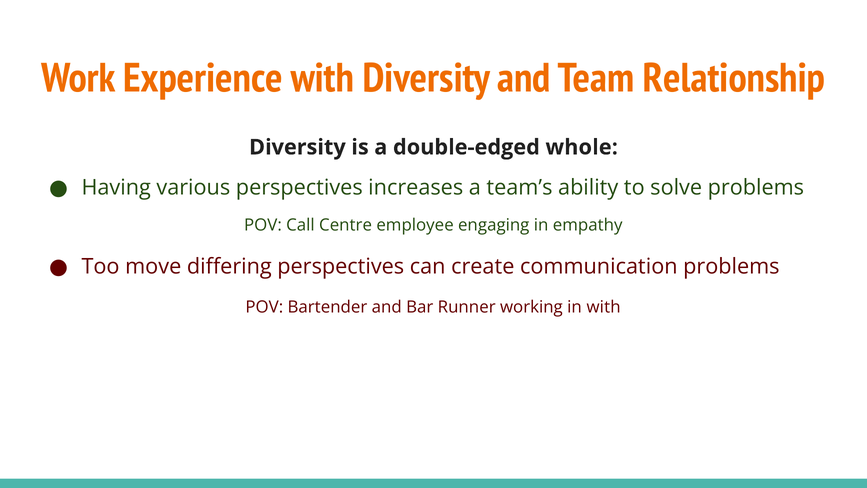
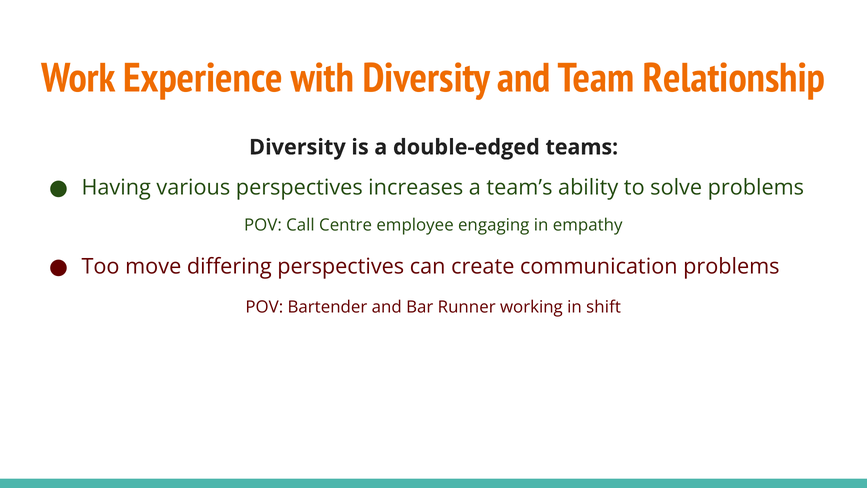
whole: whole -> teams (582, 147)
in with: with -> shift (604, 307)
